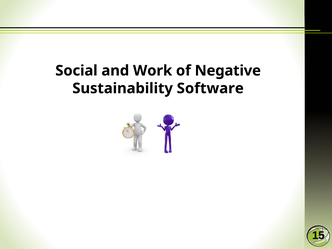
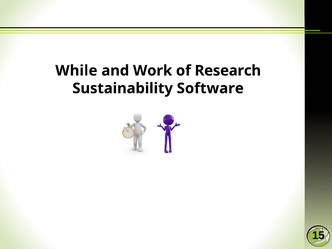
Social: Social -> While (76, 71)
Negative: Negative -> Research (228, 71)
